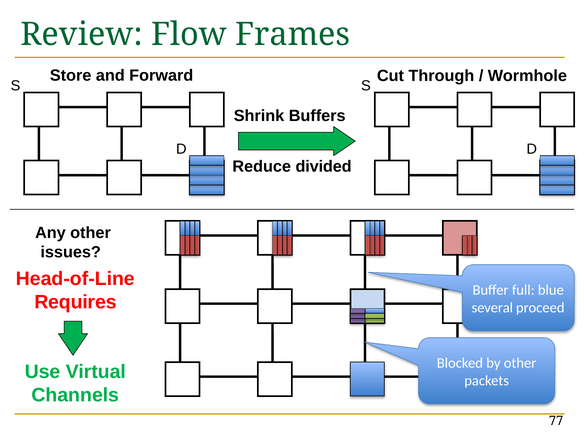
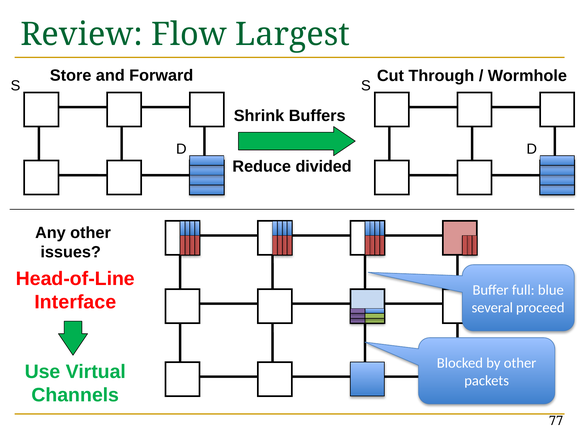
Frames: Frames -> Largest (293, 34)
Requires: Requires -> Interface (75, 302)
